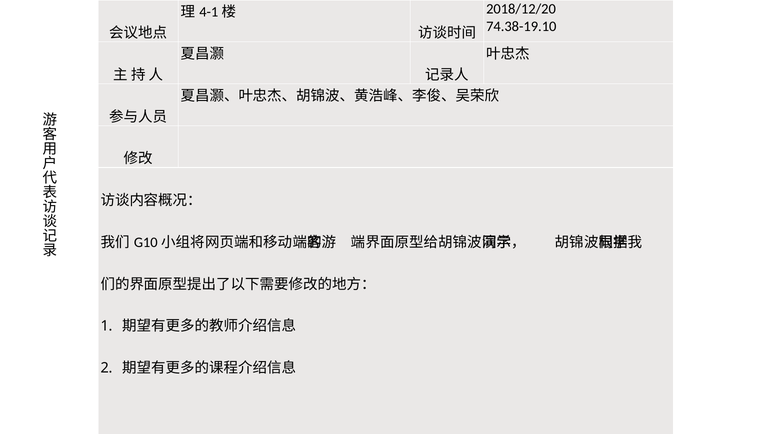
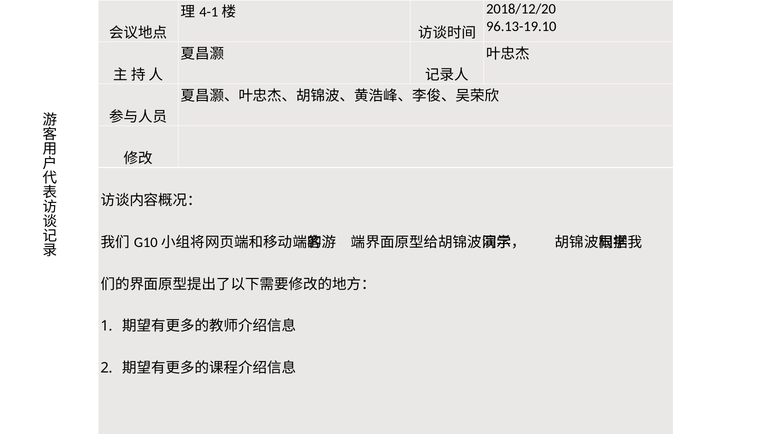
74.38-19.10: 74.38-19.10 -> 96.13-19.10 (521, 27)
